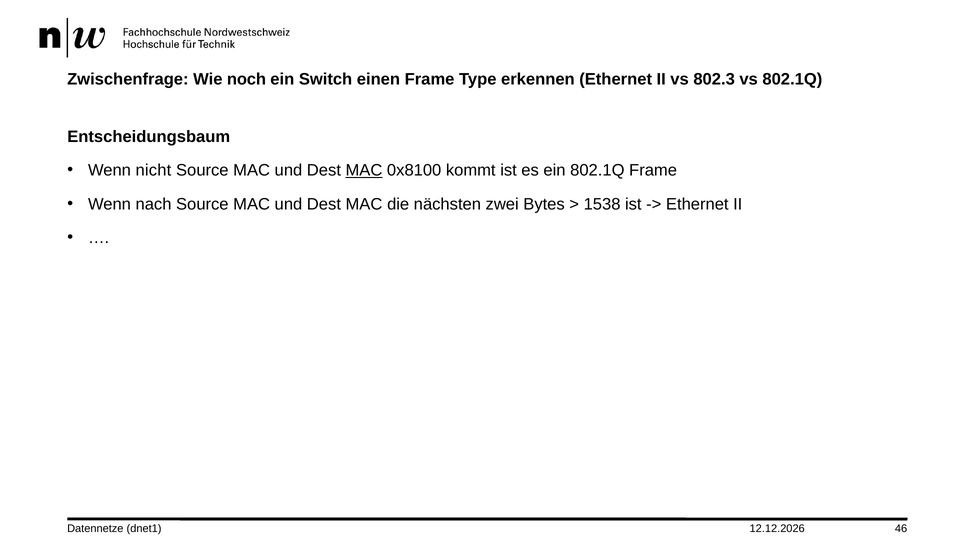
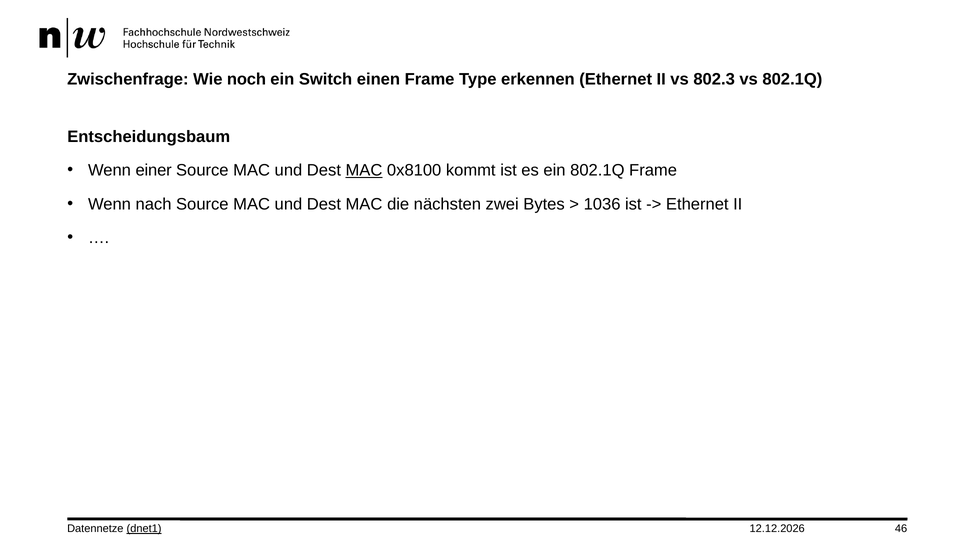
nicht: nicht -> einer (154, 171)
1538: 1538 -> 1036 (602, 204)
dnet1 underline: none -> present (144, 529)
